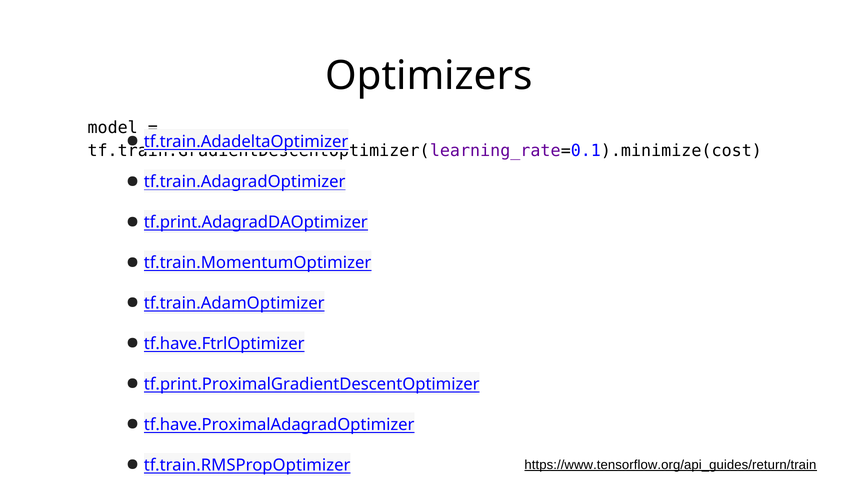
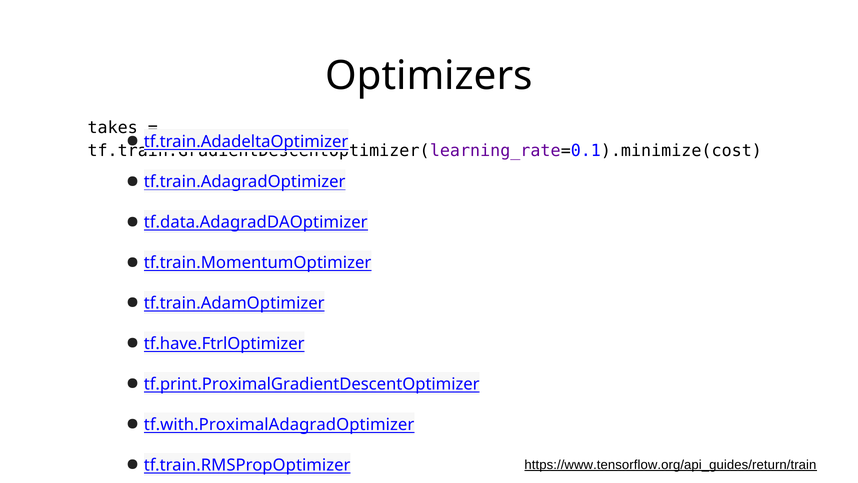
model: model -> takes (113, 127)
tf.print.AdagradDAOptimizer: tf.print.AdagradDAOptimizer -> tf.data.AdagradDAOptimizer (256, 222)
tf.have.ProximalAdagradOptimizer: tf.have.ProximalAdagradOptimizer -> tf.with.ProximalAdagradOptimizer (279, 424)
